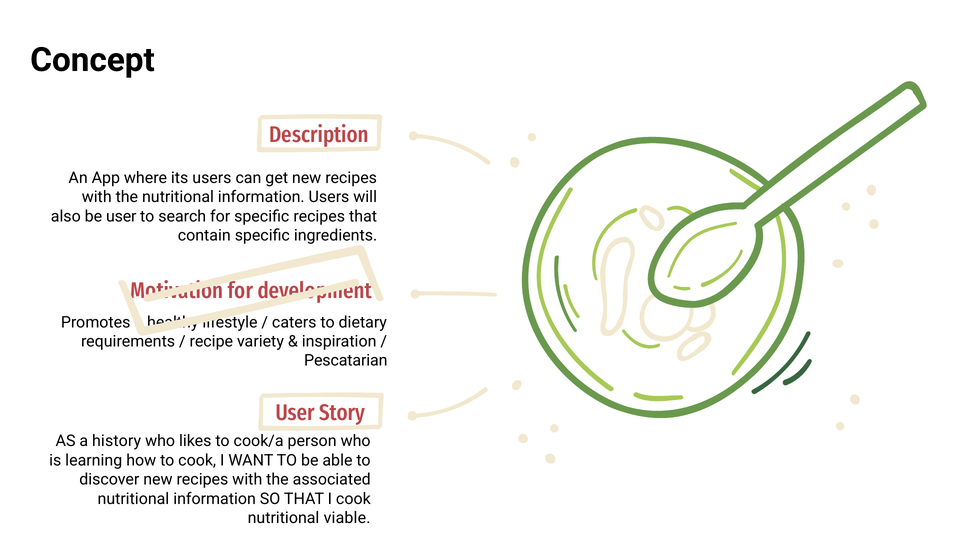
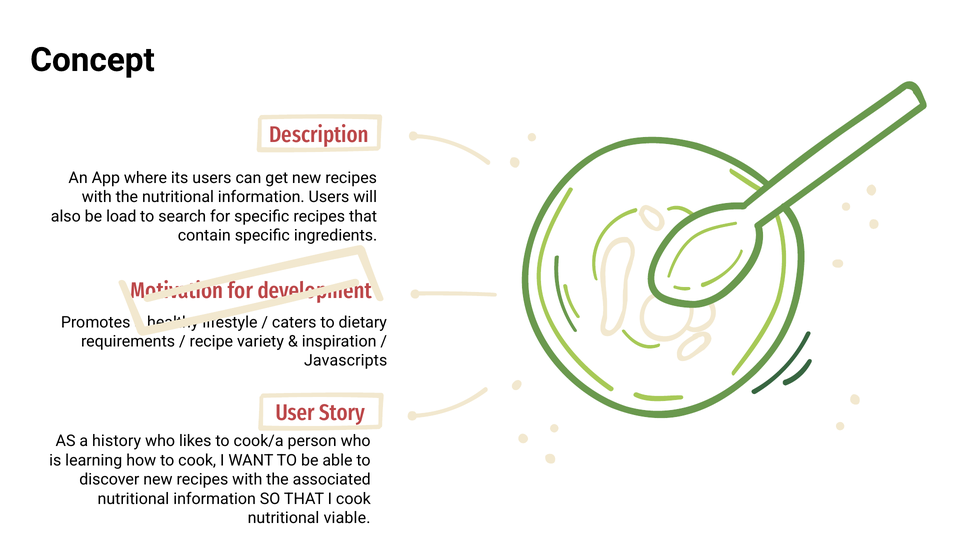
be user: user -> load (121, 217)
Pescatarian: Pescatarian -> Javascripts (346, 361)
